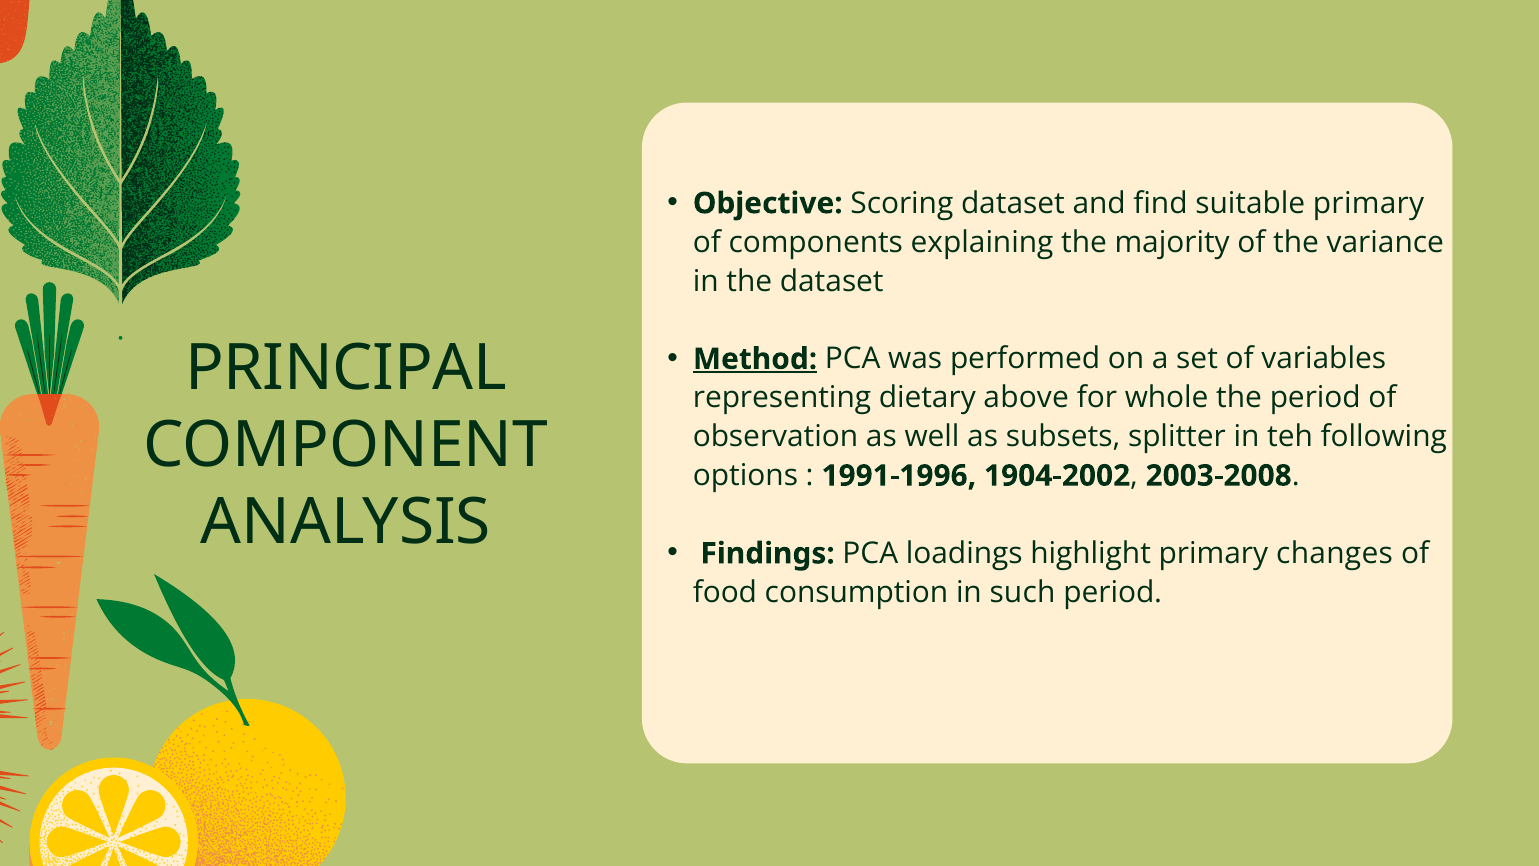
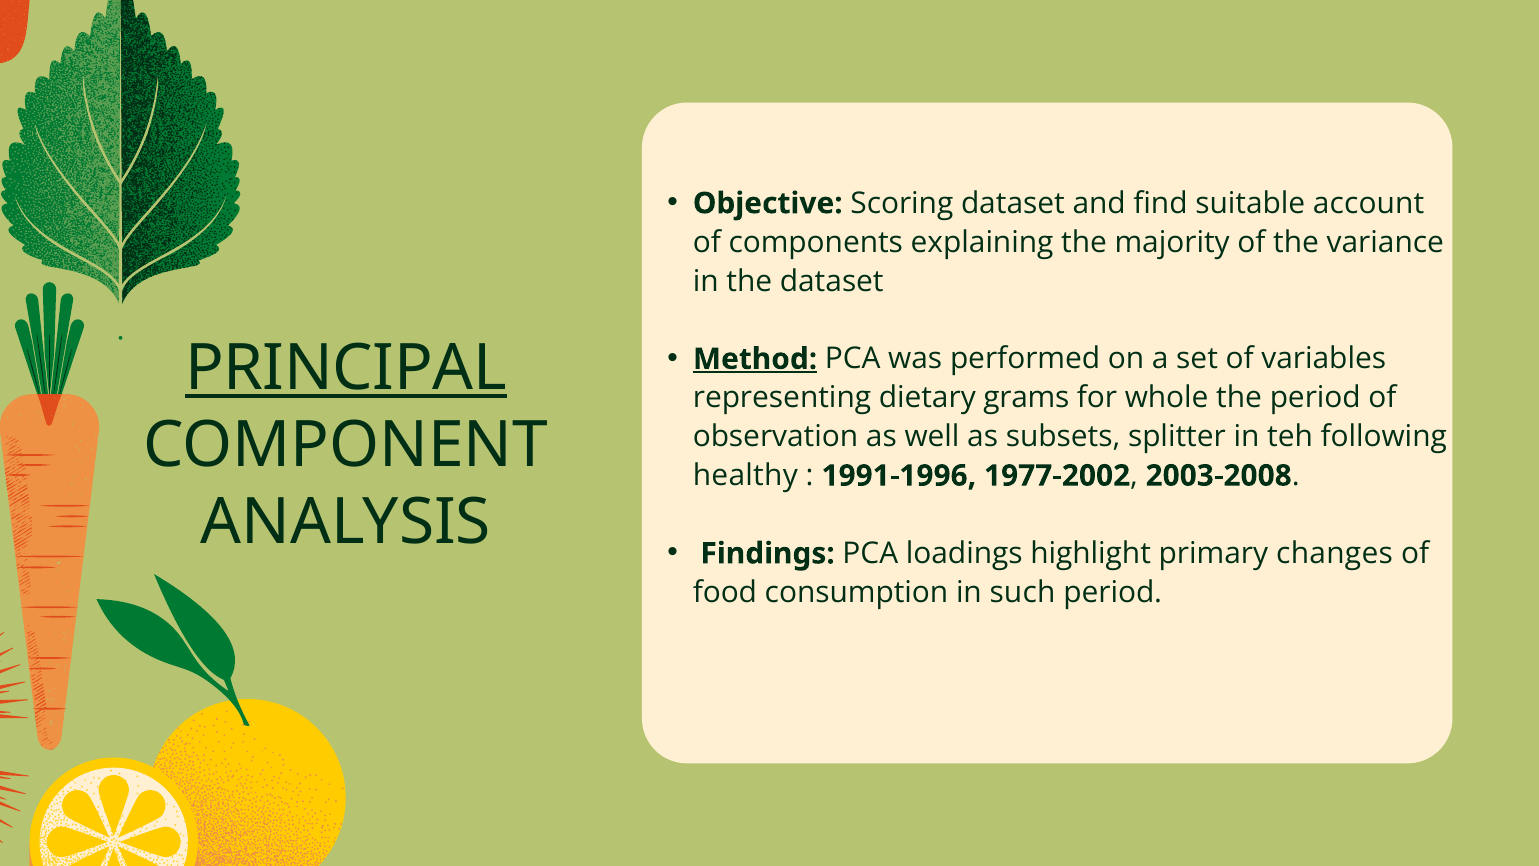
suitable primary: primary -> account (1369, 203)
PRINCIPAL underline: none -> present (346, 368)
above: above -> grams (1026, 398)
options: options -> healthy (745, 476)
1904-2002: 1904-2002 -> 1977-2002 (1057, 476)
